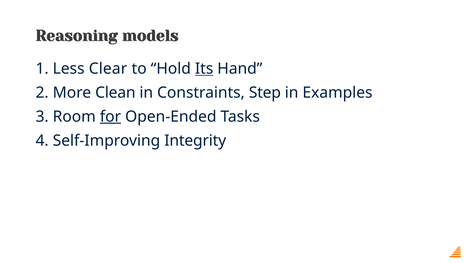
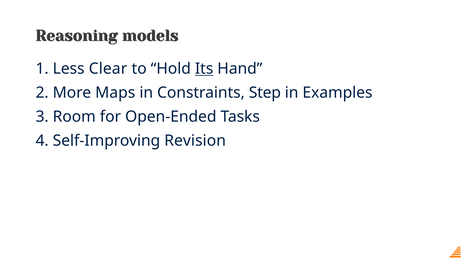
Clean: Clean -> Maps (115, 92)
for underline: present -> none (110, 116)
Integrity: Integrity -> Revision (195, 140)
